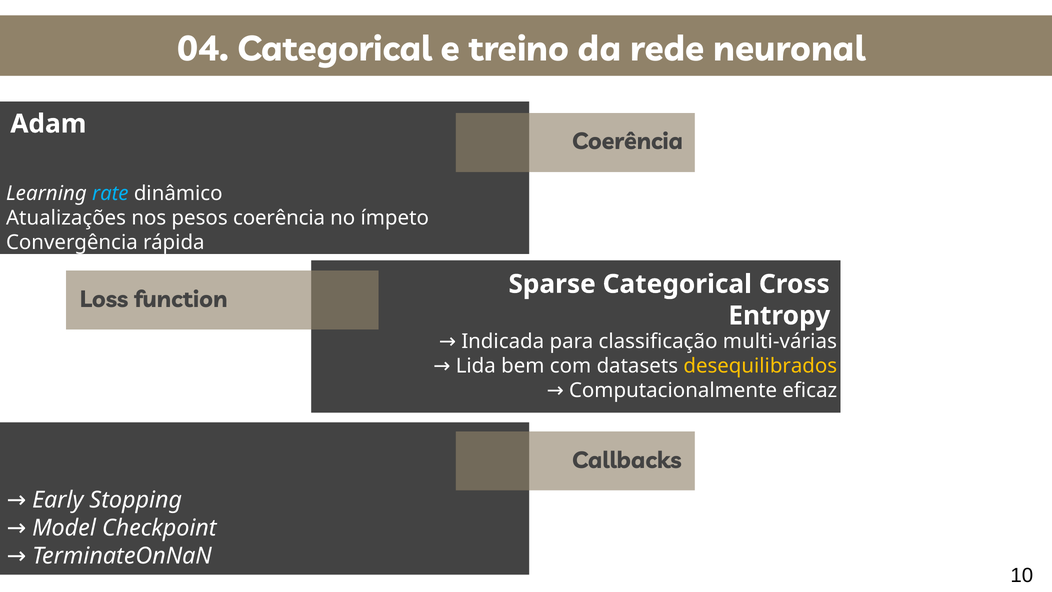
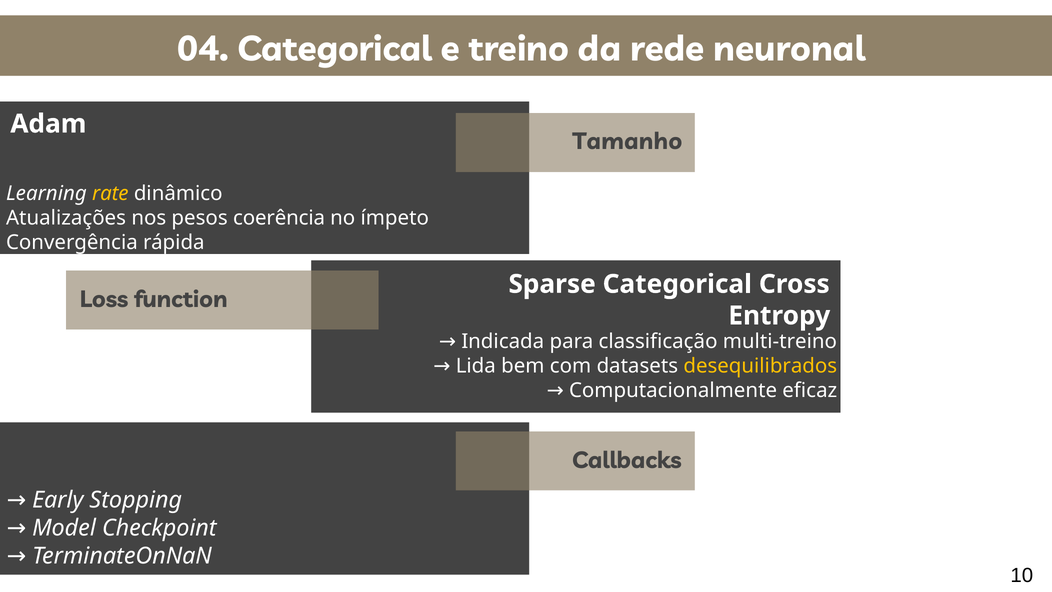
Coerência: Coerência -> Tamanho (627, 142)
rate colour: light blue -> yellow (110, 193)
multi-várias: multi-várias -> multi-treino (780, 341)
